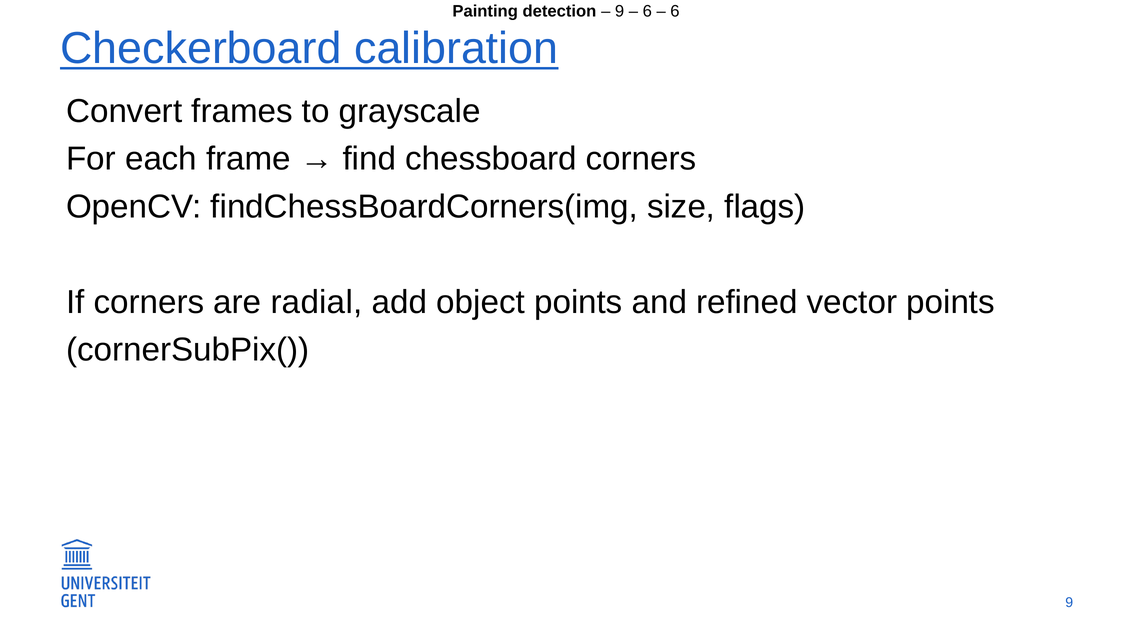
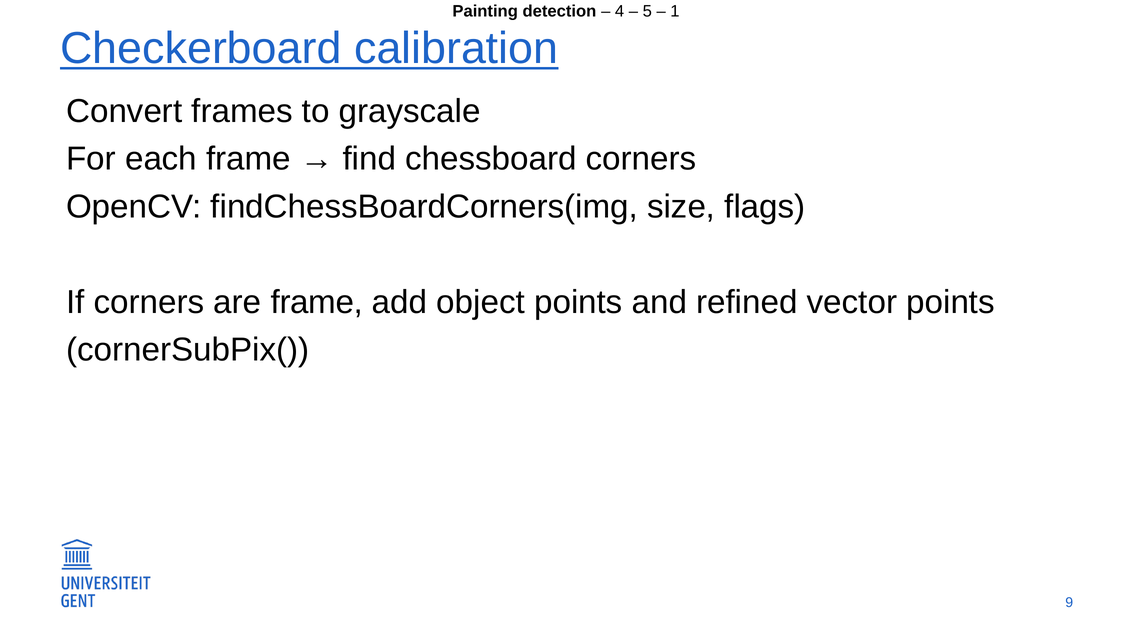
9: 9 -> 4 (620, 12)
6: 6 -> 5 (647, 12)
6: 6 -> 1 (675, 12)
are radial: radial -> frame (317, 302)
